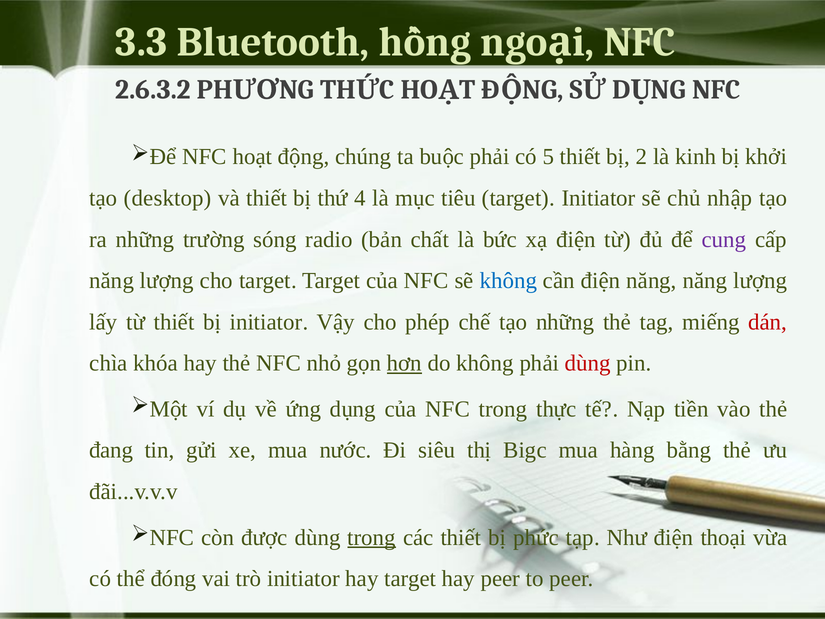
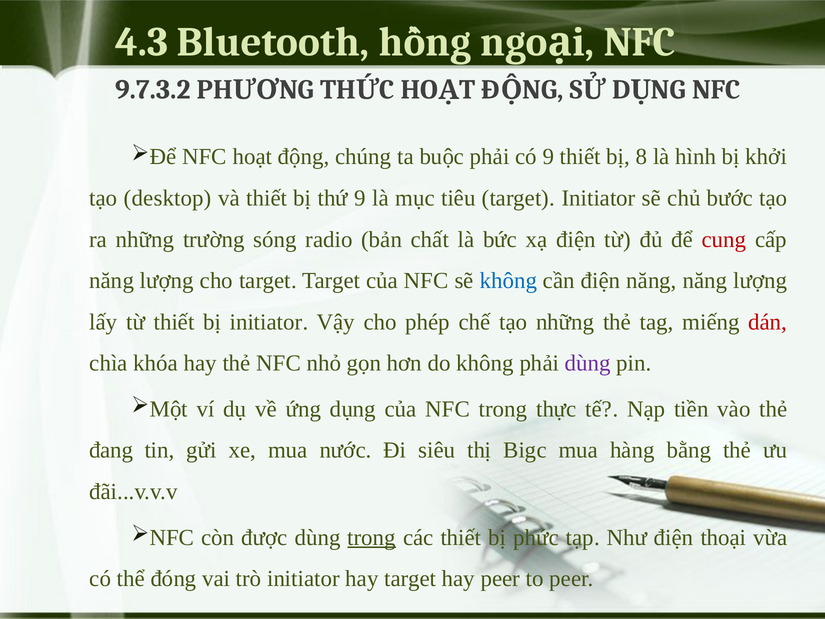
3.3: 3.3 -> 4.3 (142, 42)
2.6.3.2: 2.6.3.2 -> 9.7.3.2 (153, 90)
có 5: 5 -> 9 (548, 157)
2: 2 -> 8 (642, 157)
kinh: kinh -> hình (696, 157)
thứ 4: 4 -> 9 (360, 198)
nhập: nhập -> bước (730, 198)
cung colour: purple -> red (724, 239)
hơn underline: present -> none (404, 363)
dùng colour: red -> purple (588, 363)
